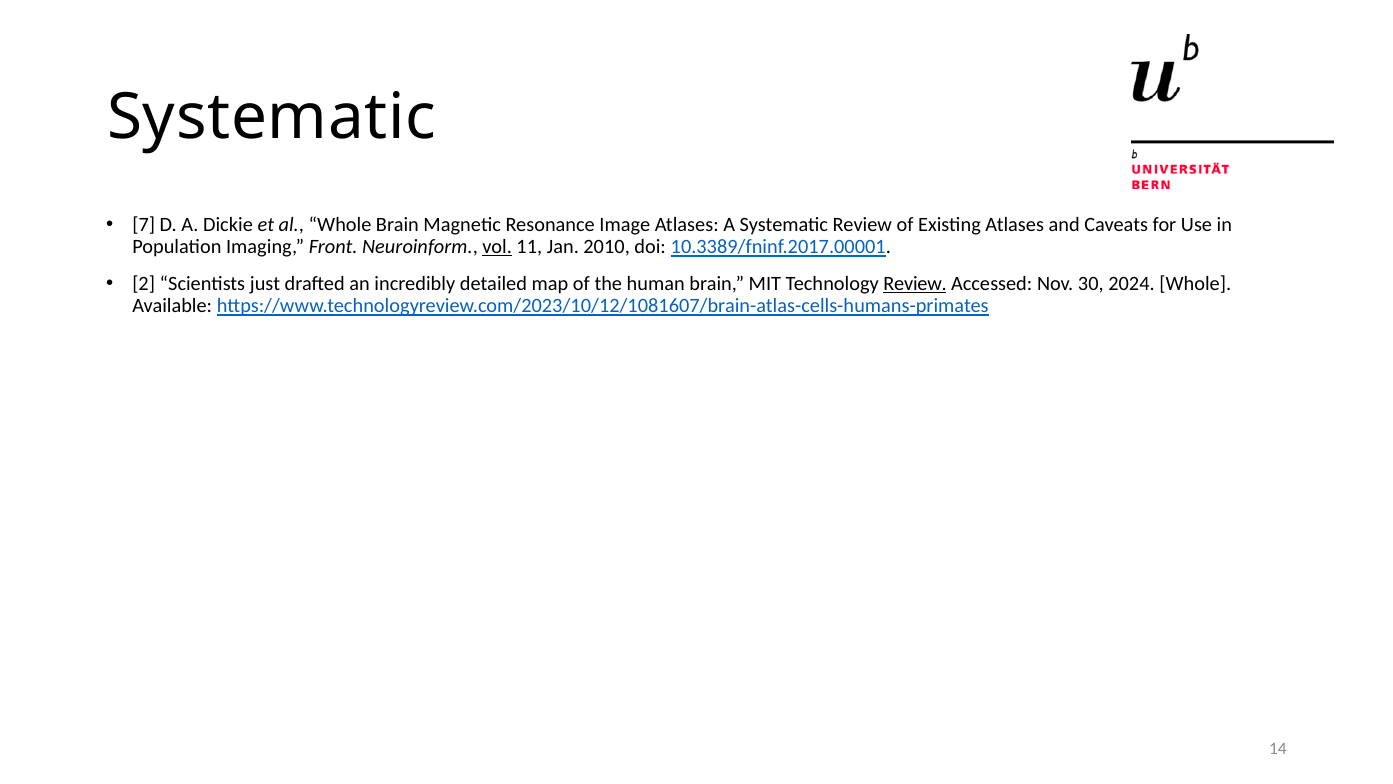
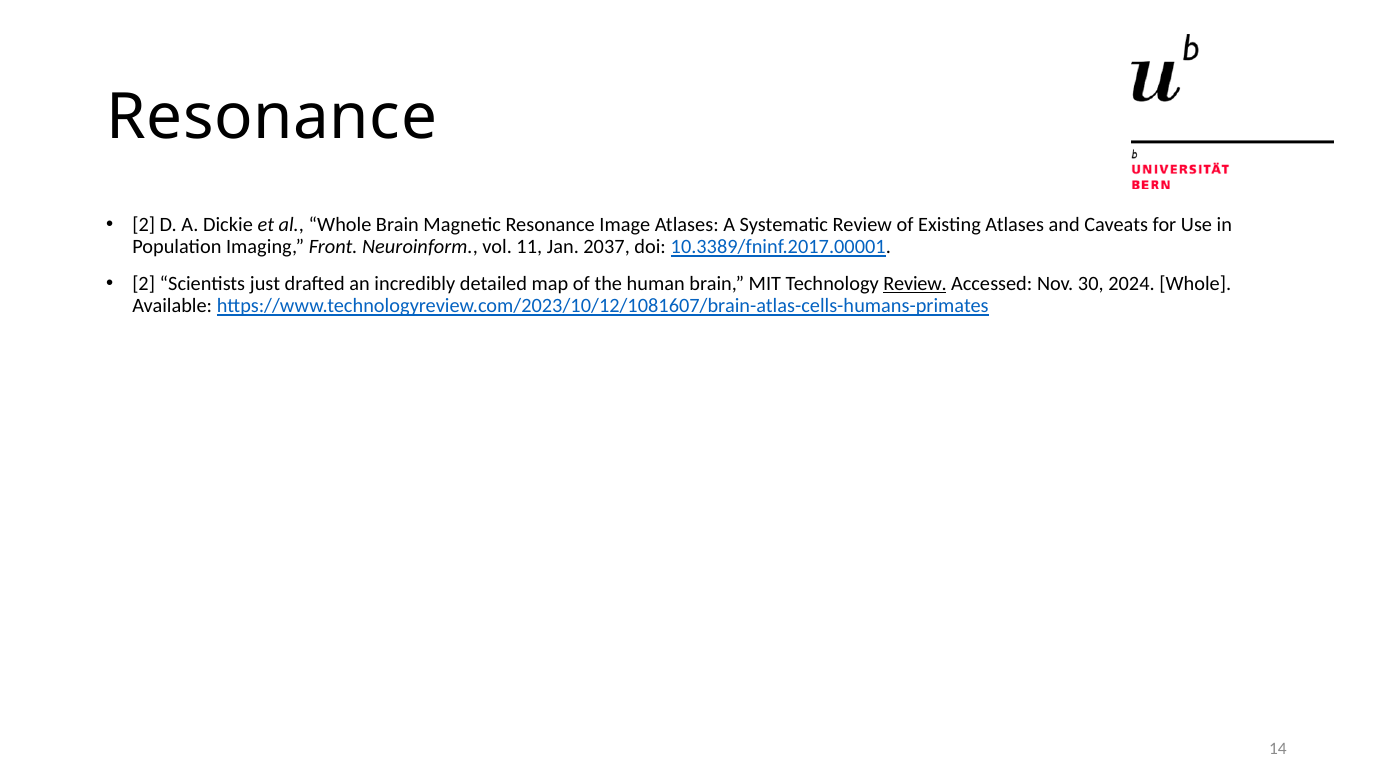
Systematic: Systematic -> Resonance (272, 117)
7: 7 -> 2 (144, 225)
vol underline: present -> none (497, 247)
2010: 2010 -> 2037 (607, 247)
